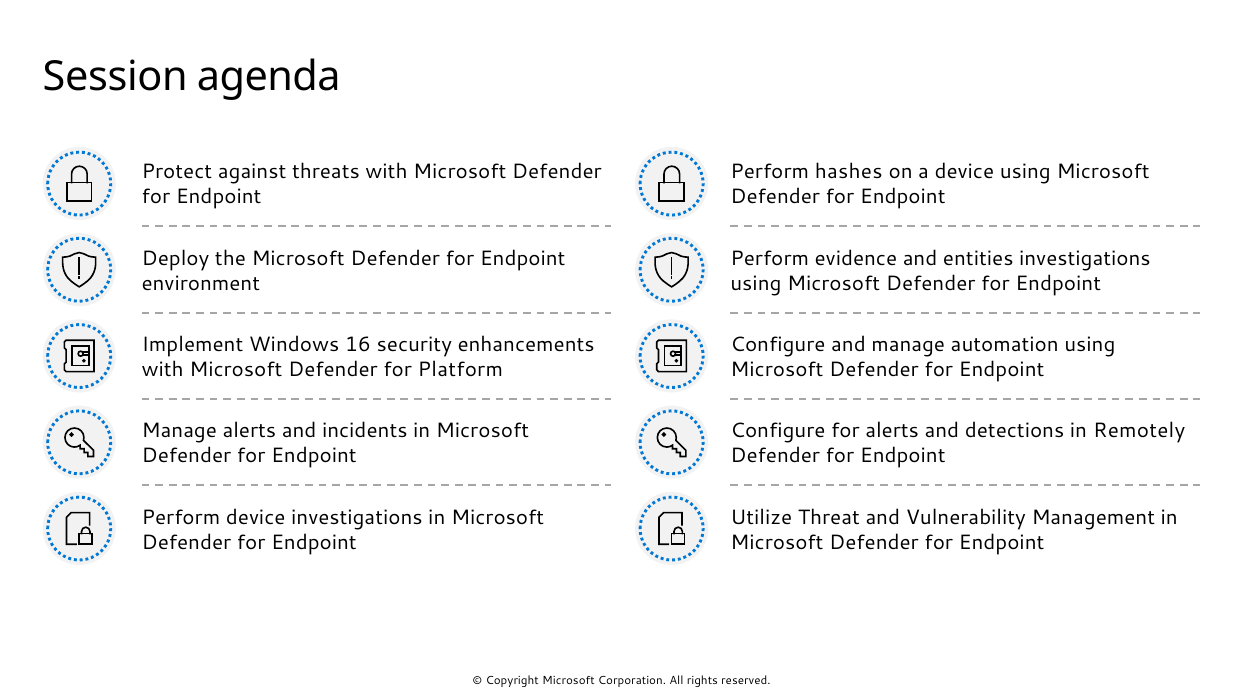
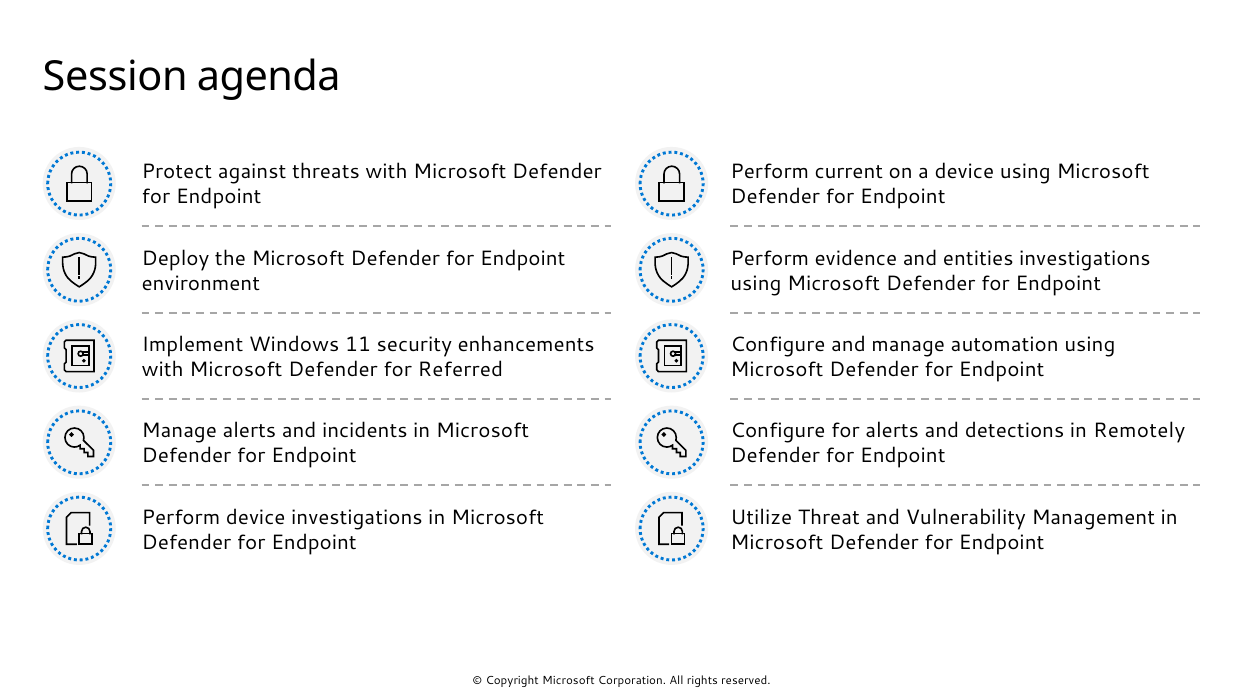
hashes: hashes -> current (849, 172)
16: 16 -> 11 (358, 345)
Platform: Platform -> Referred (460, 370)
